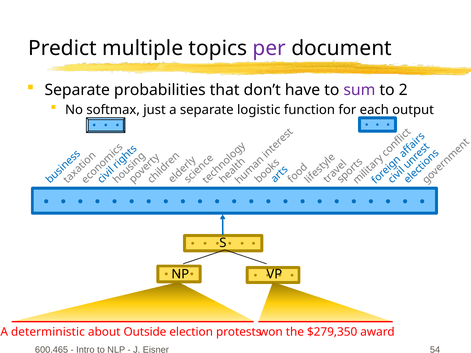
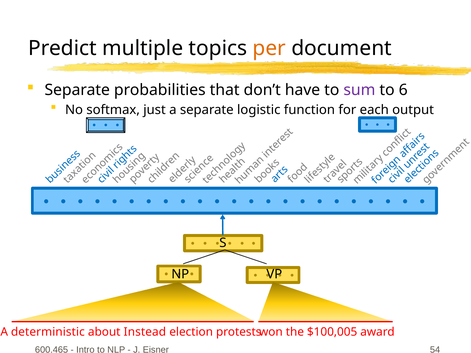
per colour: purple -> orange (269, 48)
2: 2 -> 6 (403, 90)
Outside: Outside -> Instead (145, 332)
$279,350: $279,350 -> $100,005 (332, 332)
